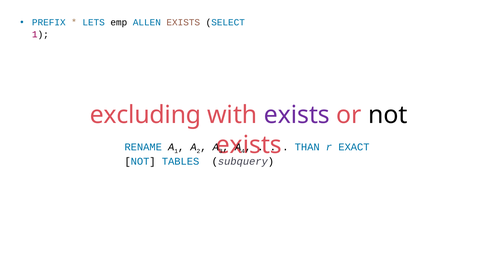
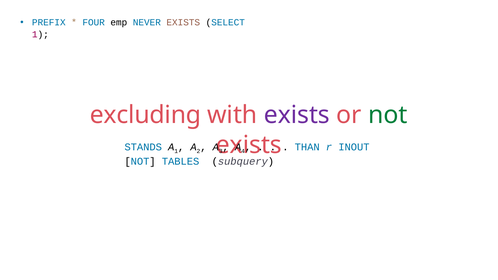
LETS: LETS -> FOUR (94, 22)
ALLEN: ALLEN -> NEVER (147, 22)
not colour: black -> green (388, 115)
RENAME: RENAME -> STANDS (143, 147)
EXACT: EXACT -> INOUT (354, 147)
